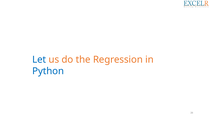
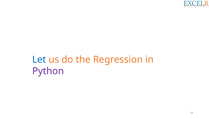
Python colour: blue -> purple (48, 71)
